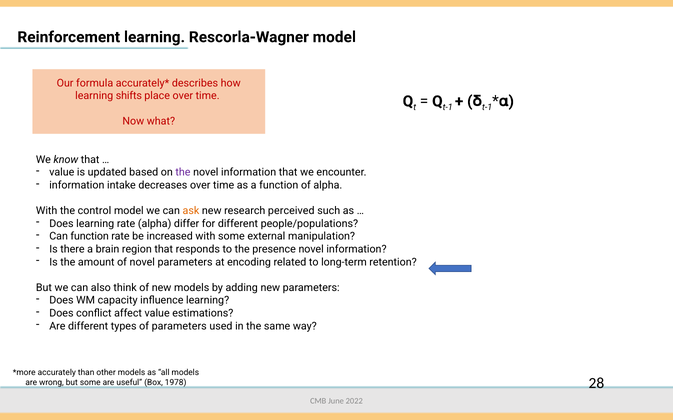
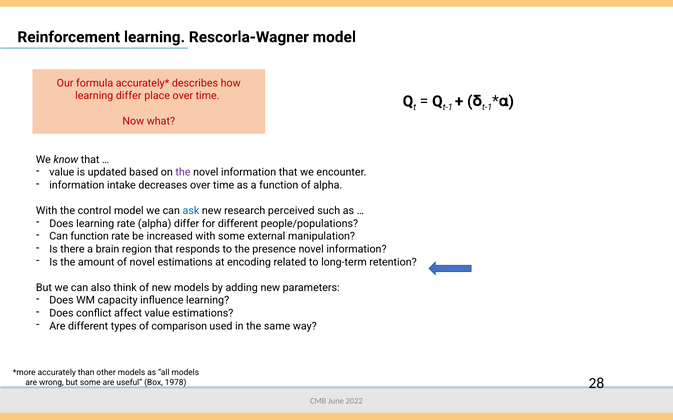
learning shifts: shifts -> differ (129, 96)
ask colour: orange -> blue (191, 211)
novel parameters: parameters -> estimations (185, 262)
of parameters: parameters -> comparison (179, 327)
